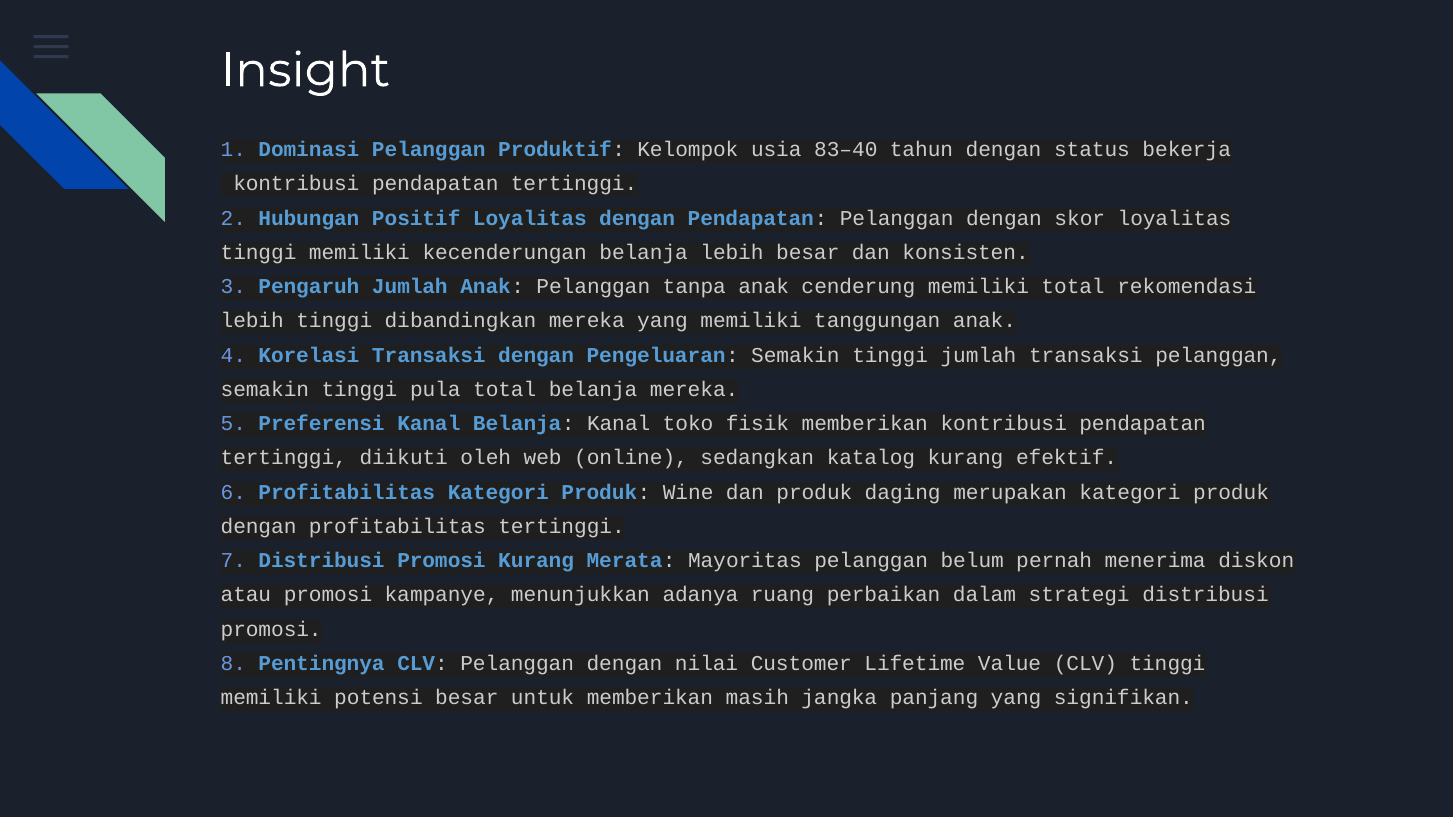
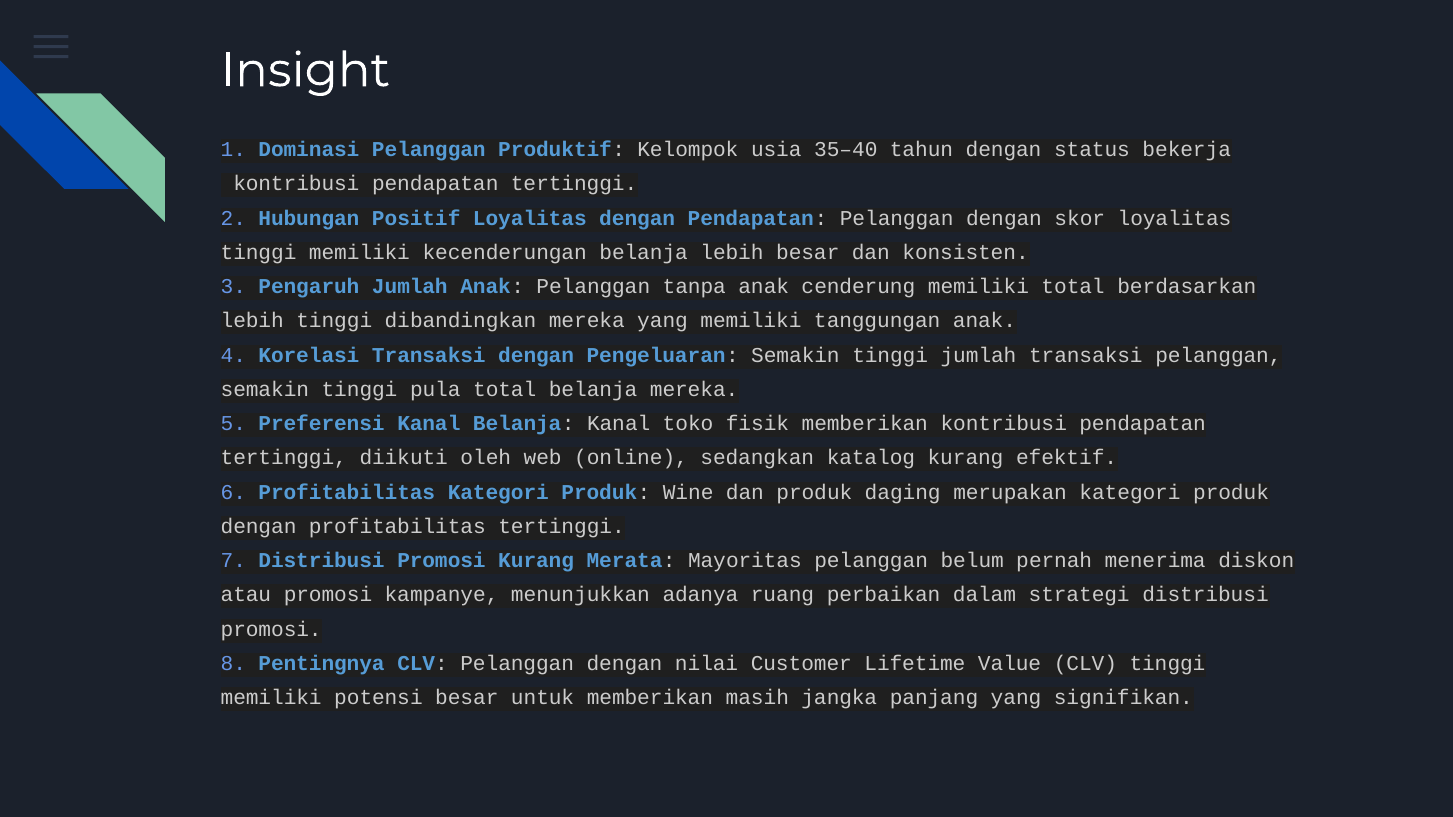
83–40: 83–40 -> 35–40 (846, 150)
rekomendasi: rekomendasi -> berdasarkan (1187, 287)
